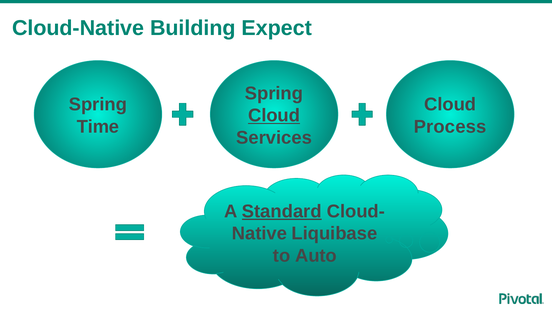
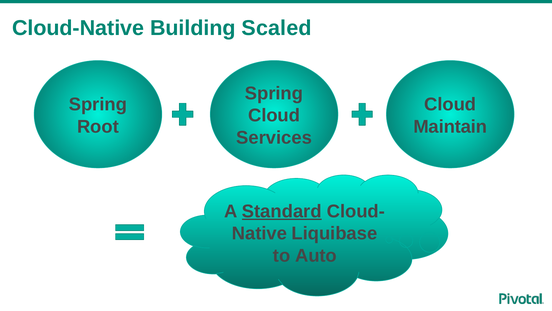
Expect: Expect -> Scaled (277, 28)
Cloud underline: present -> none (274, 115)
Time: Time -> Root (98, 126)
Process: Process -> Maintain (450, 126)
